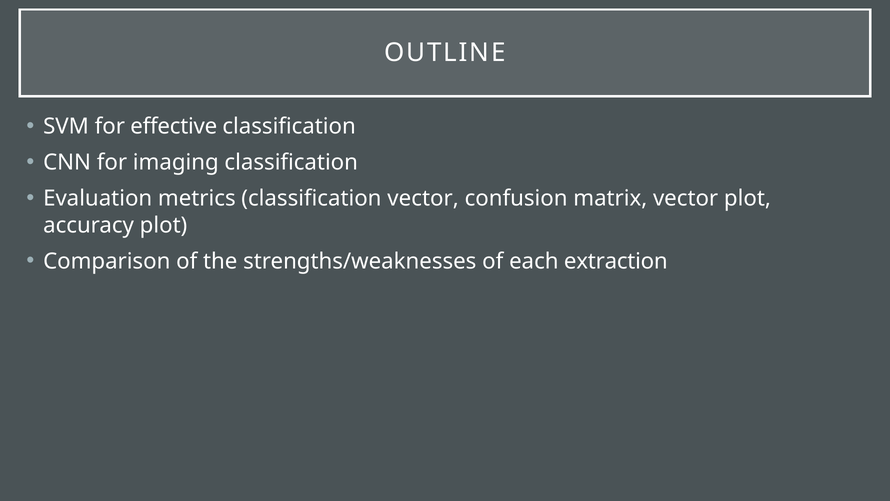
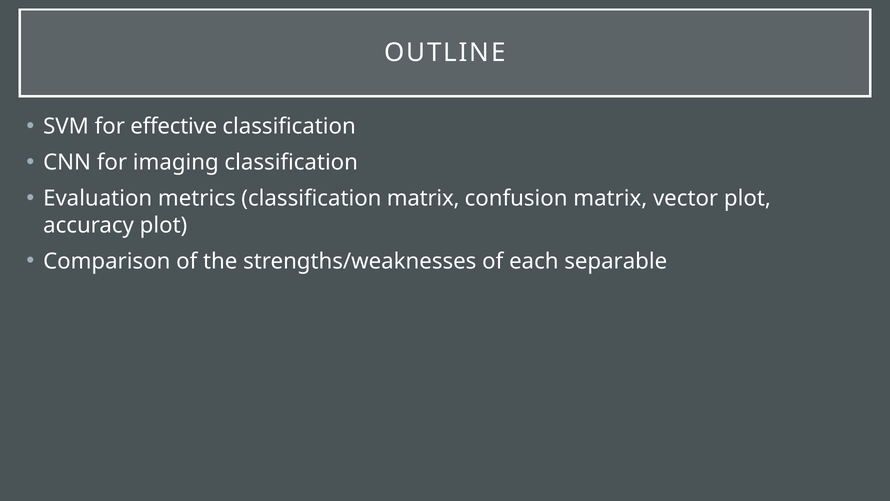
classification vector: vector -> matrix (423, 198)
extraction: extraction -> separable (616, 261)
